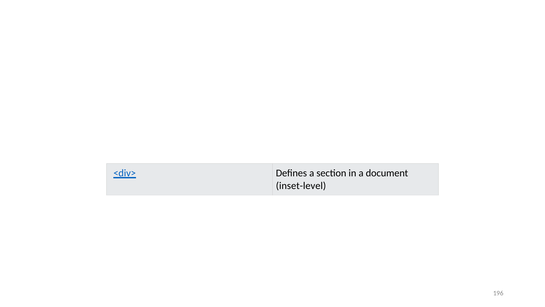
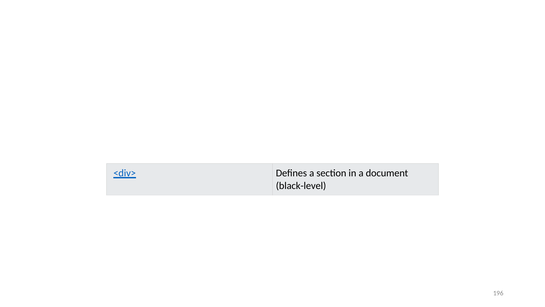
inset-level: inset-level -> black-level (301, 185)
